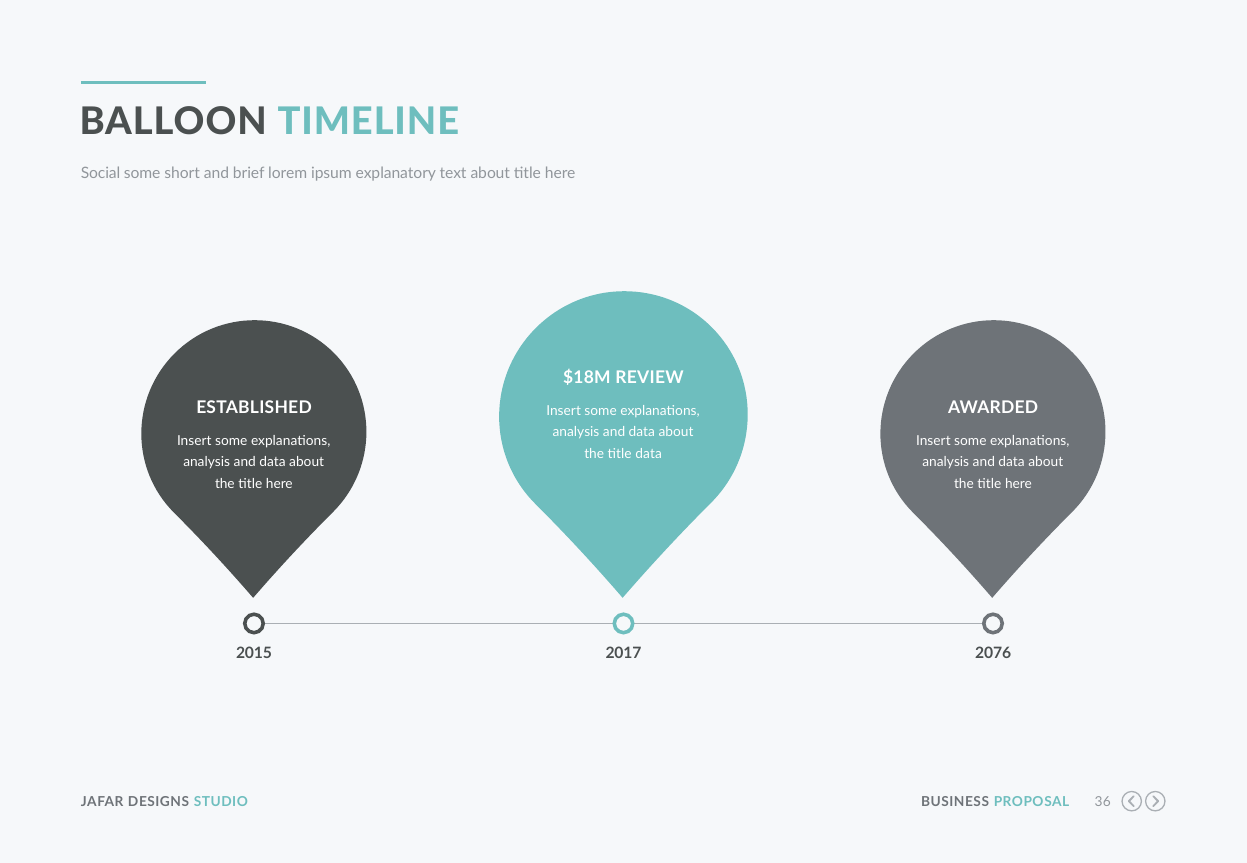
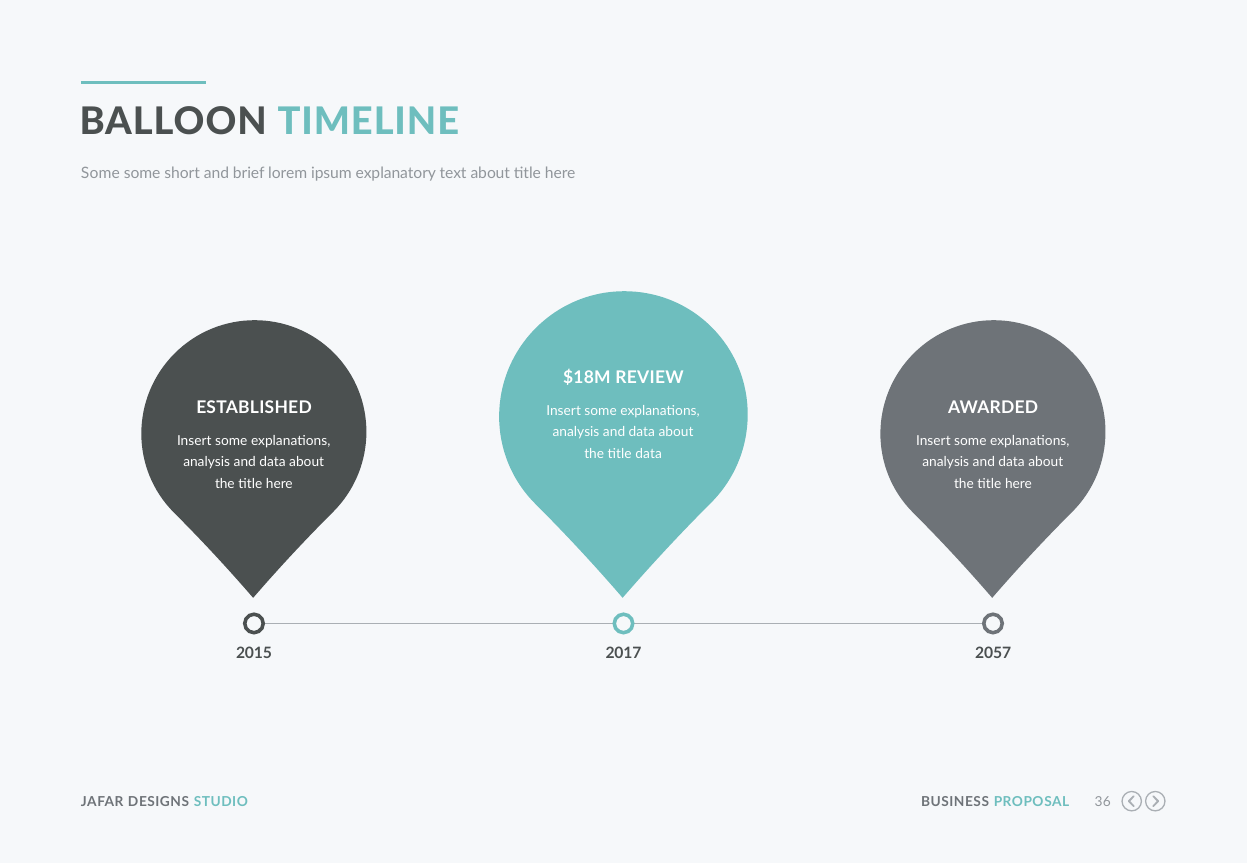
Social: Social -> Some (100, 173)
2076: 2076 -> 2057 (993, 653)
